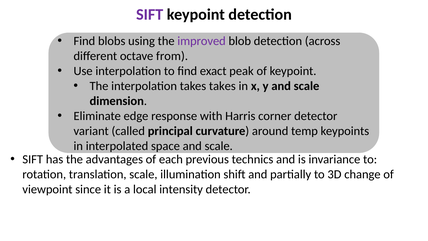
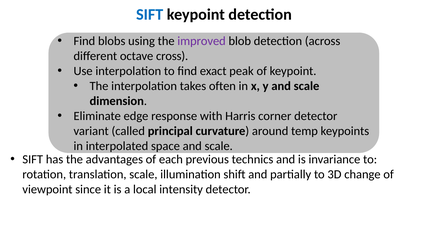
SIFT colour: purple -> blue (150, 14)
from: from -> cross (172, 56)
takes takes: takes -> often (222, 86)
